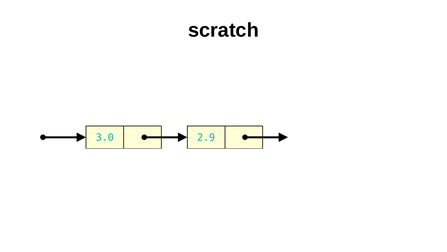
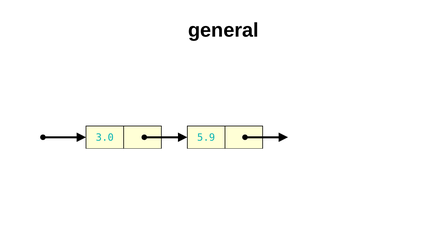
scratch: scratch -> general (223, 30)
2.9: 2.9 -> 5.9 (206, 137)
